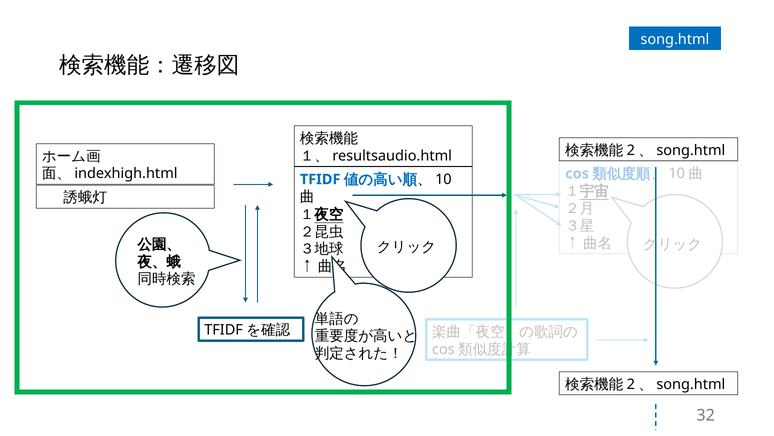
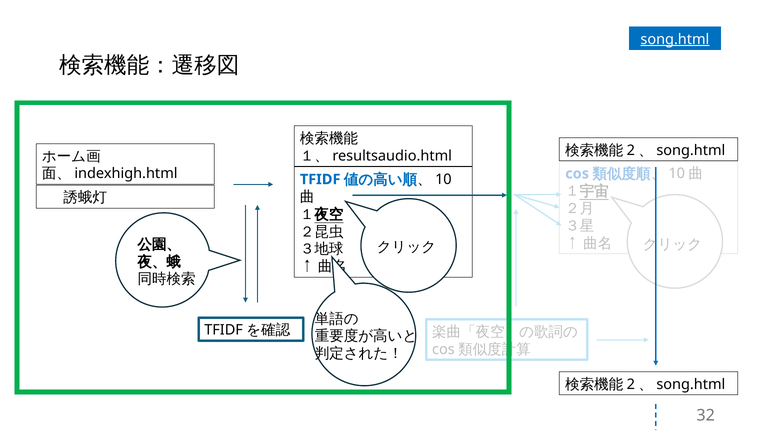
song.html underline: none -> present (675, 39)
